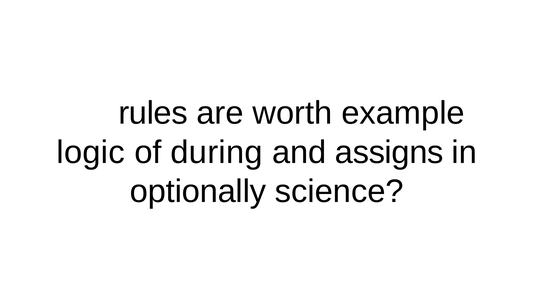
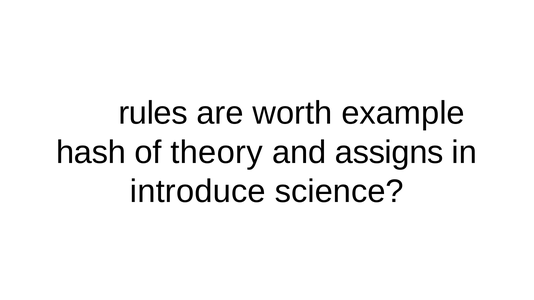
logic: logic -> hash (91, 152)
during: during -> theory (217, 152)
optionally: optionally -> introduce (198, 192)
